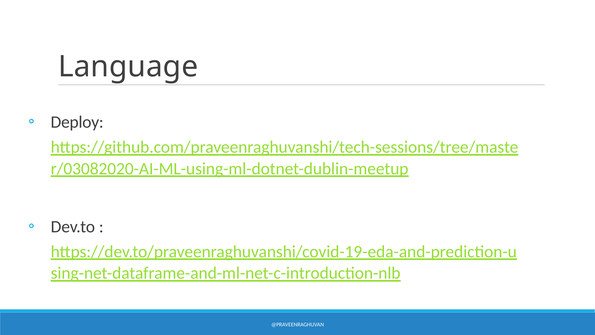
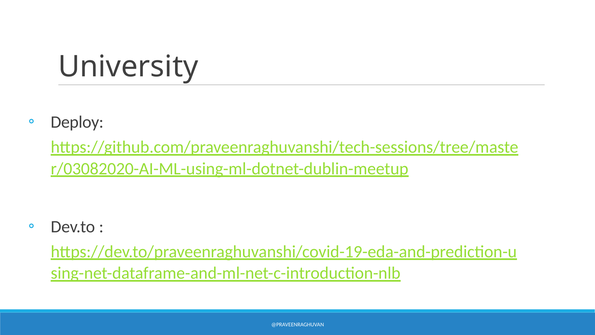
Language: Language -> University (128, 67)
